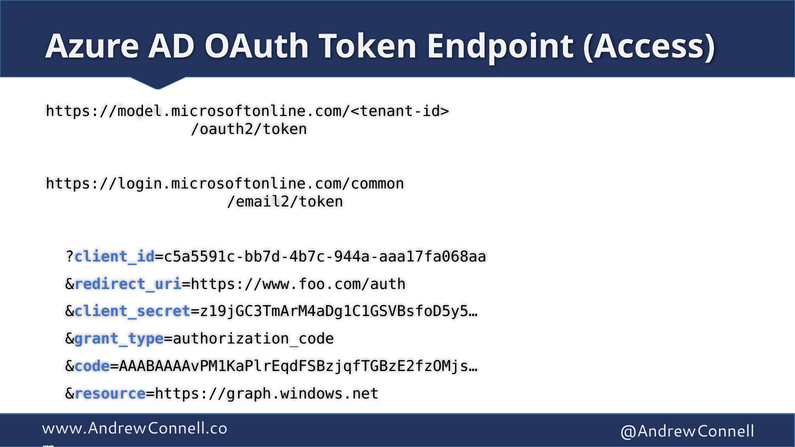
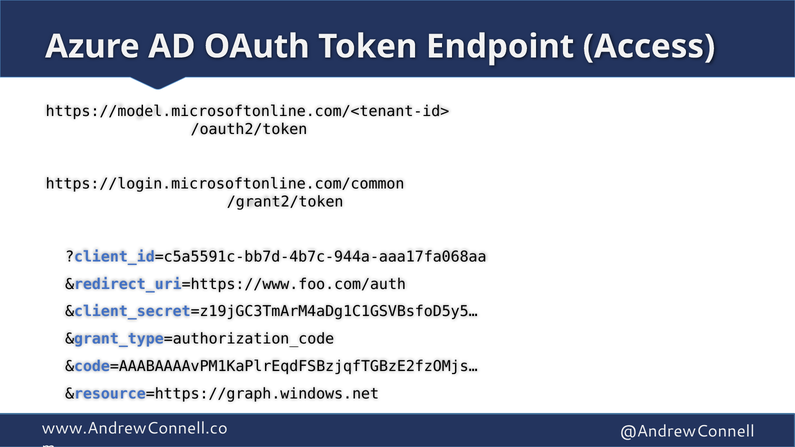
/email2/token: /email2/token -> /grant2/token (285, 202)
